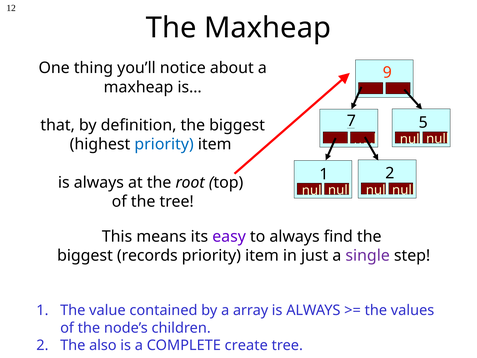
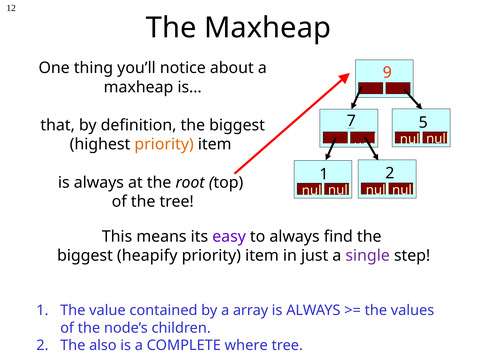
priority colour: blue -> orange (164, 144)
records: records -> heapify (147, 255)
create: create -> where (246, 345)
